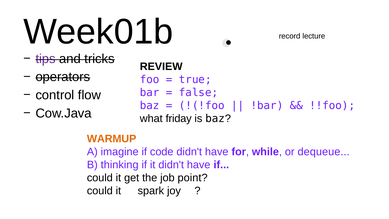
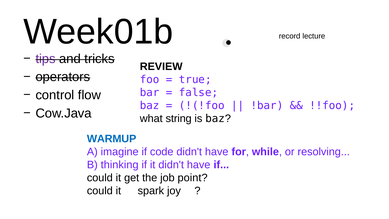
friday: friday -> string (179, 118)
WARMUP colour: orange -> blue (112, 139)
dequeue: dequeue -> resolving (324, 152)
